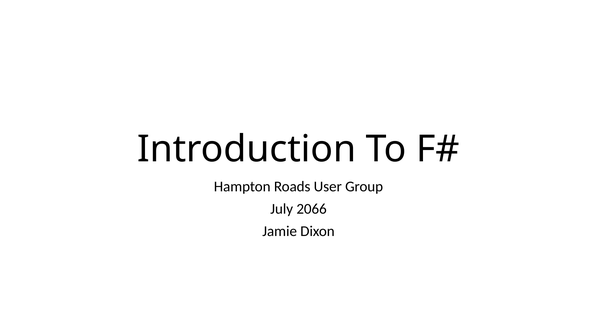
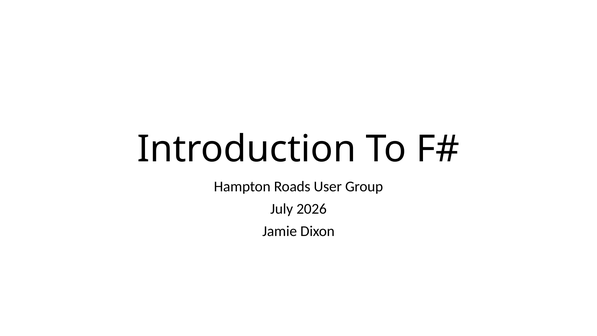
2066: 2066 -> 2026 (312, 209)
